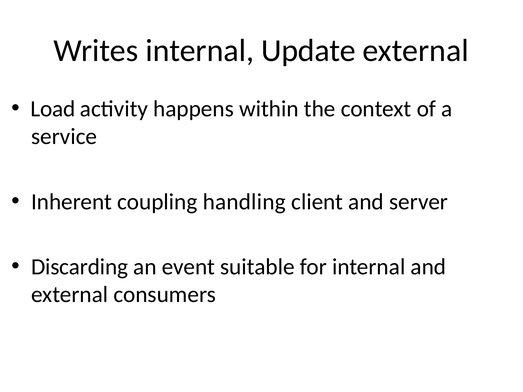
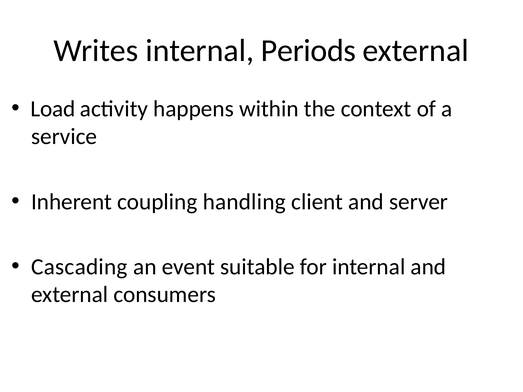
Update: Update -> Periods (308, 51)
Discarding: Discarding -> Cascading (79, 267)
